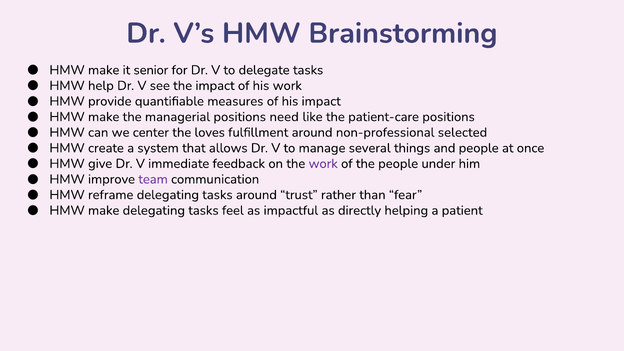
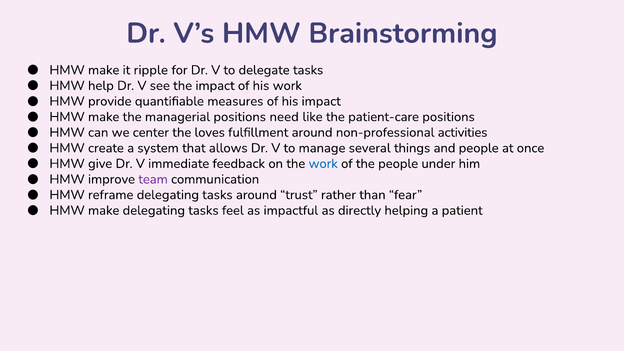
senior: senior -> ripple (151, 70)
selected: selected -> activities (463, 132)
work colour: purple -> blue (323, 164)
